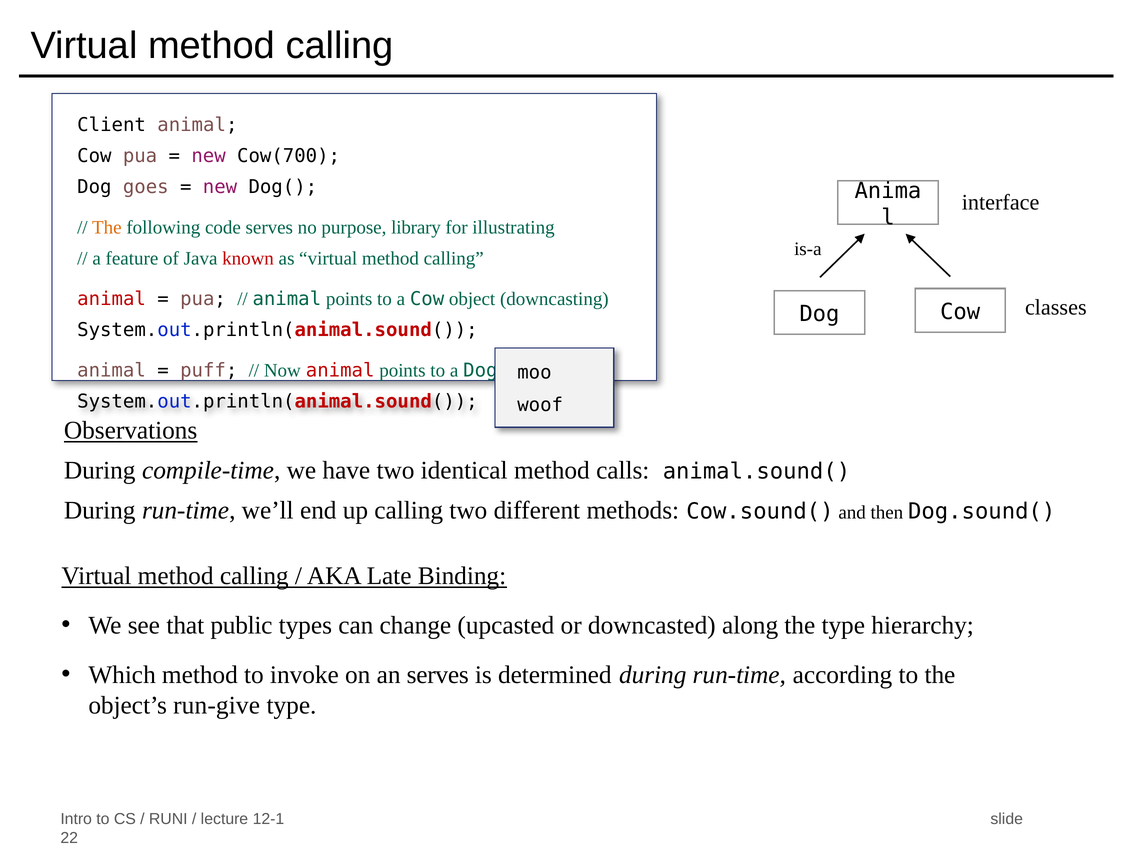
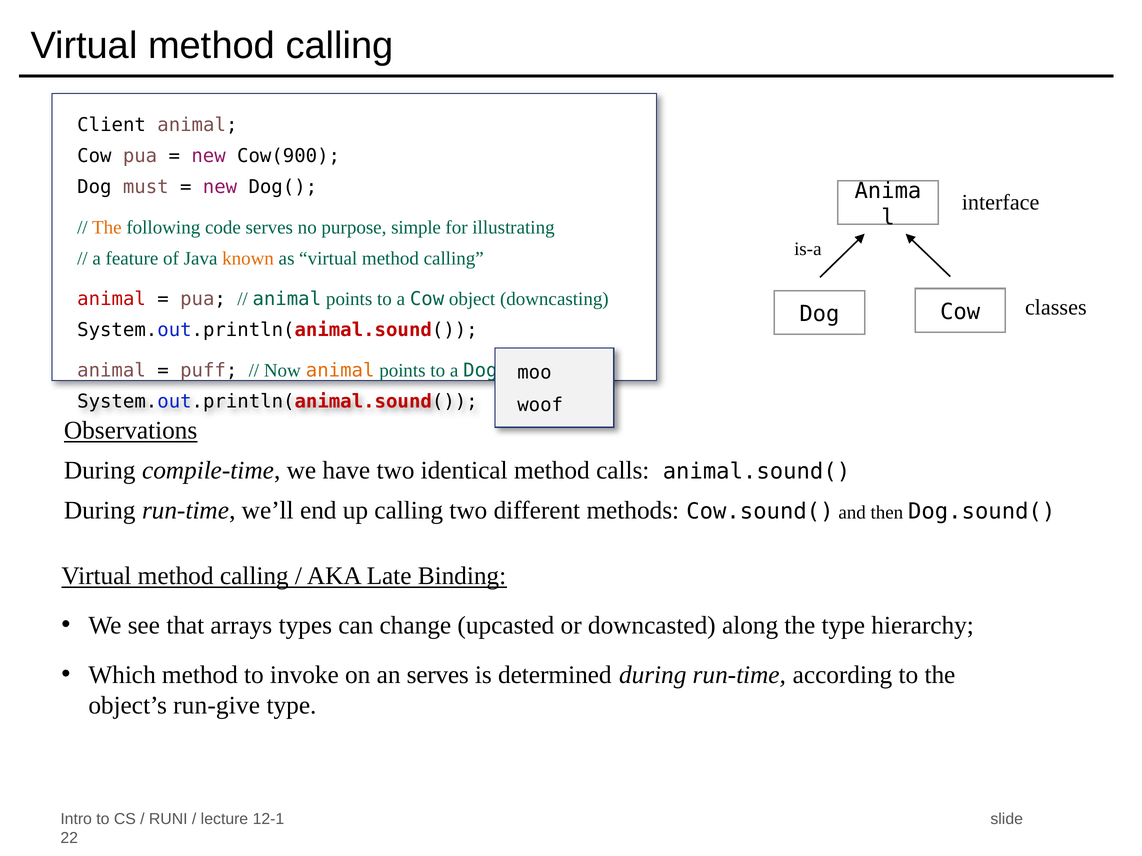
Cow(700: Cow(700 -> Cow(900 (289, 156)
goes: goes -> must (146, 187)
library: library -> simple (416, 227)
known colour: red -> orange (248, 258)
animal colour: red -> orange (340, 371)
public: public -> arrays (241, 626)
